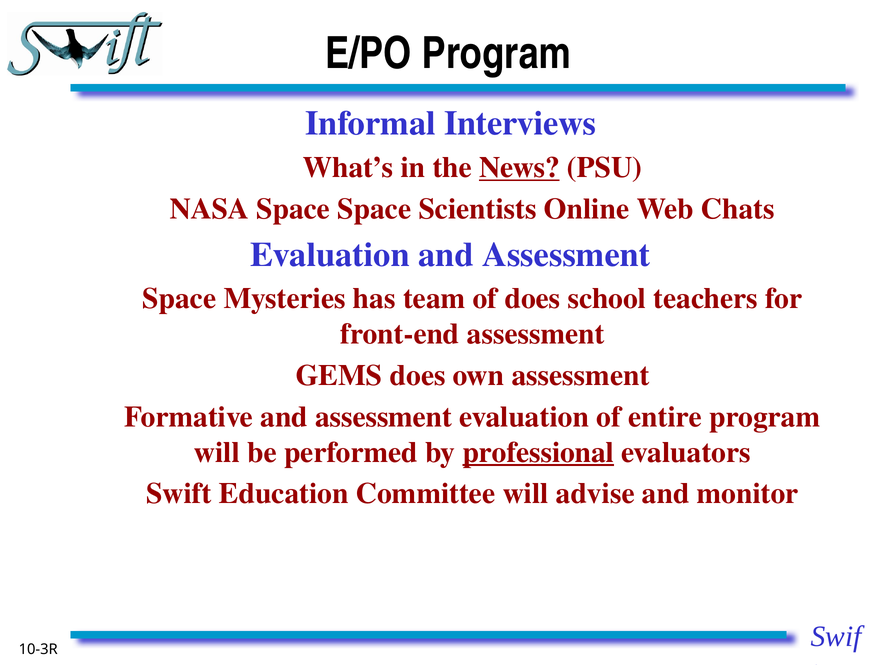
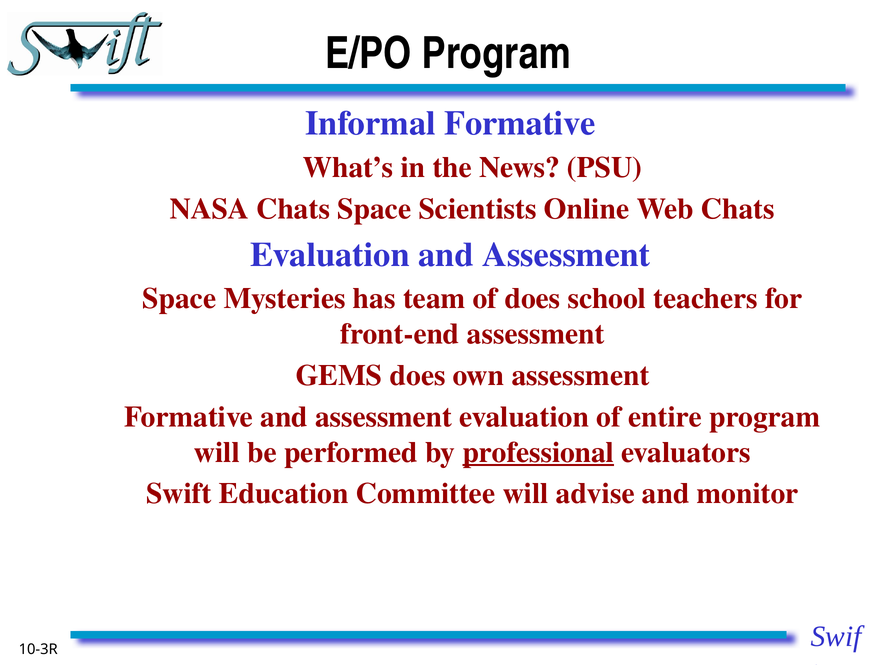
Informal Interviews: Interviews -> Formative (520, 124)
News underline: present -> none (520, 167)
NASA Space: Space -> Chats (293, 209)
